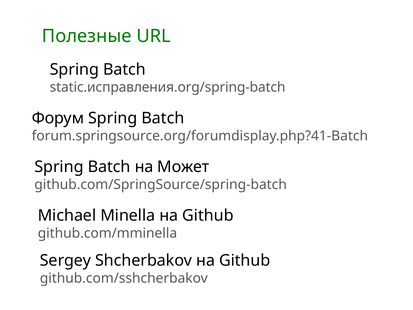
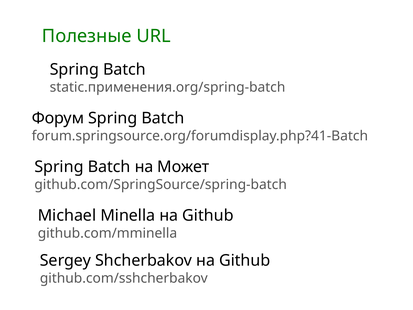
static.исправления.org/spring-batch: static.исправления.org/spring-batch -> static.применения.org/spring-batch (168, 87)
